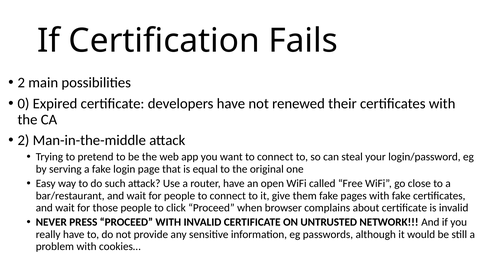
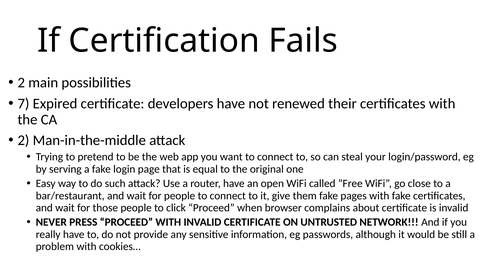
0: 0 -> 7 (23, 104)
